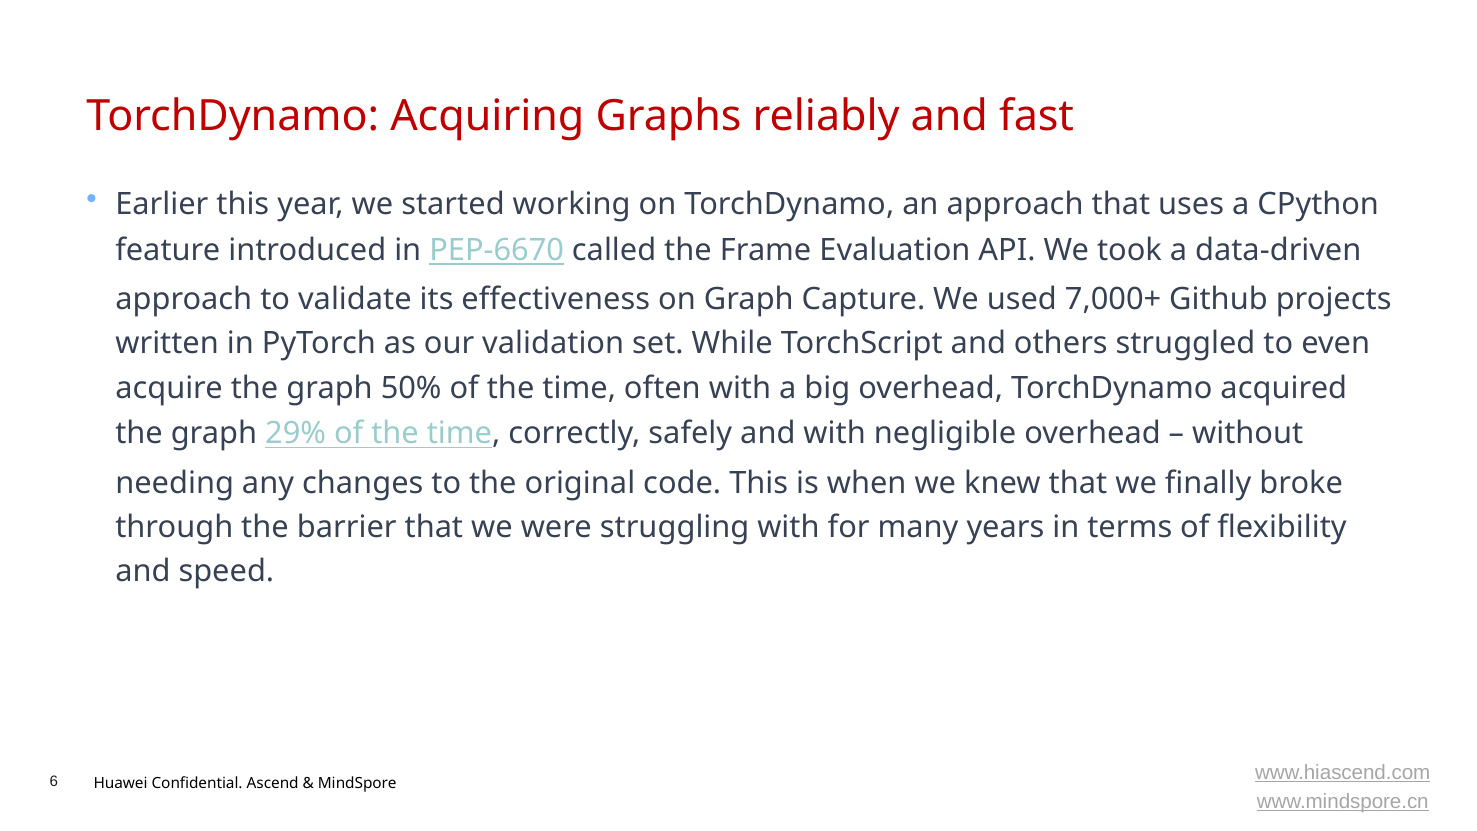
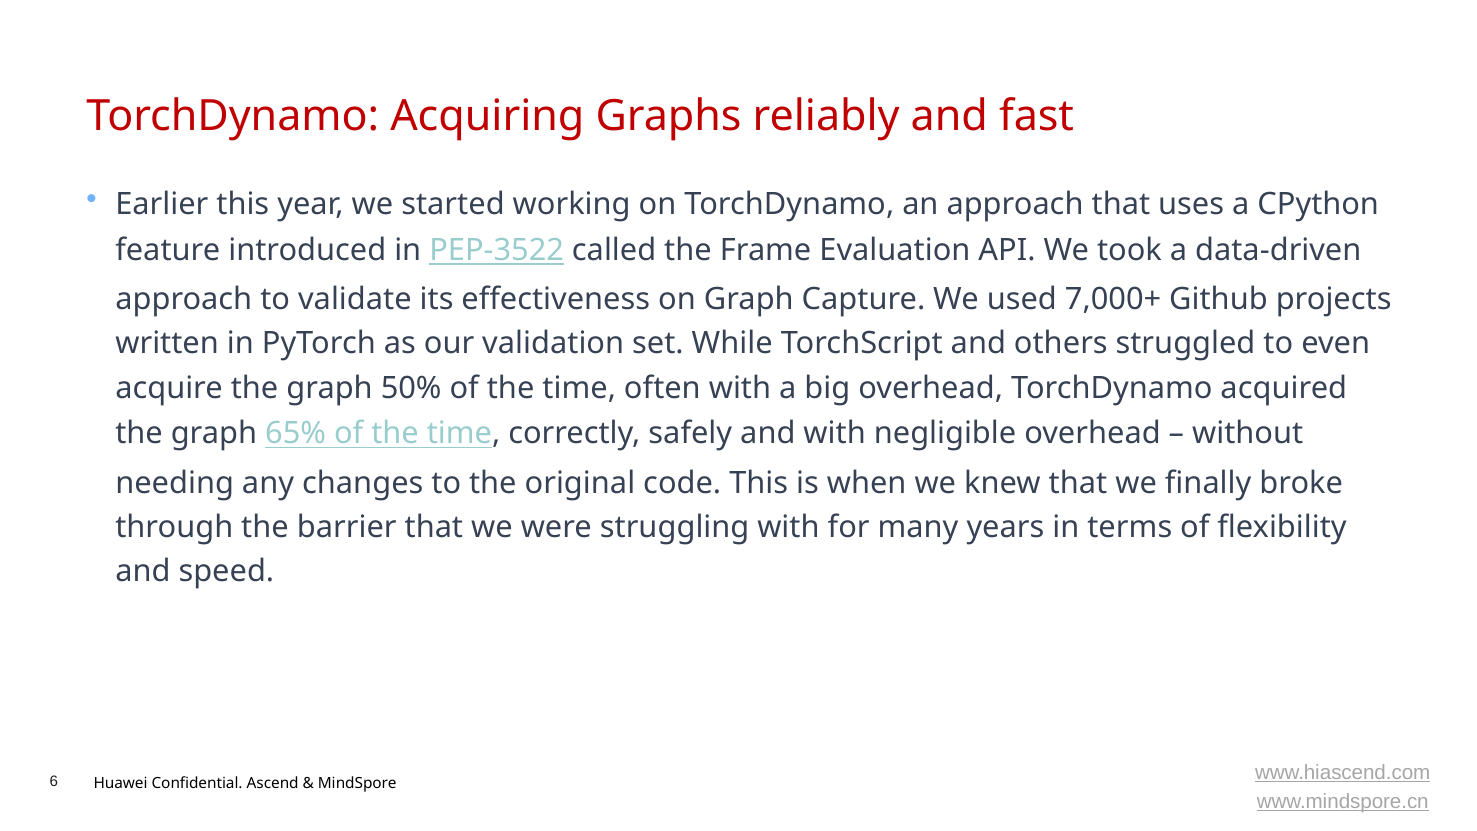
PEP-6670: PEP-6670 -> PEP-3522 (497, 250)
29%: 29% -> 65% (296, 433)
